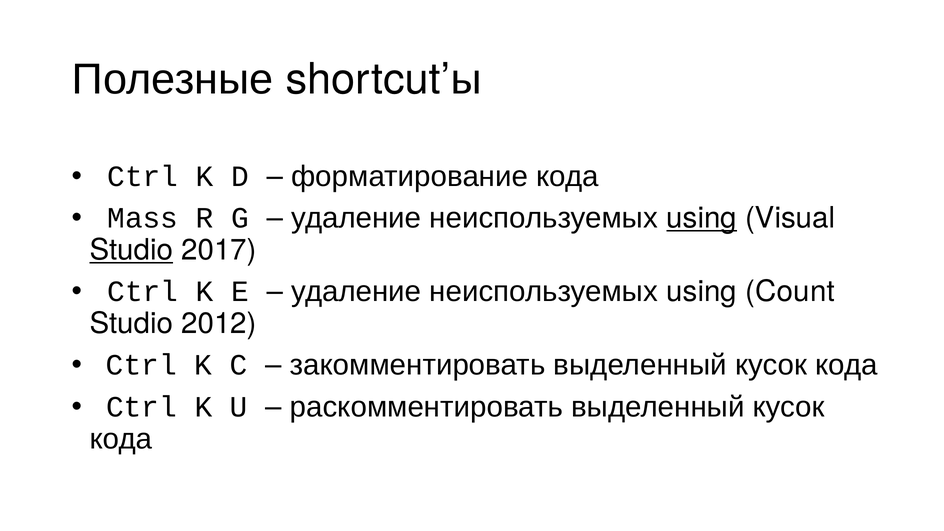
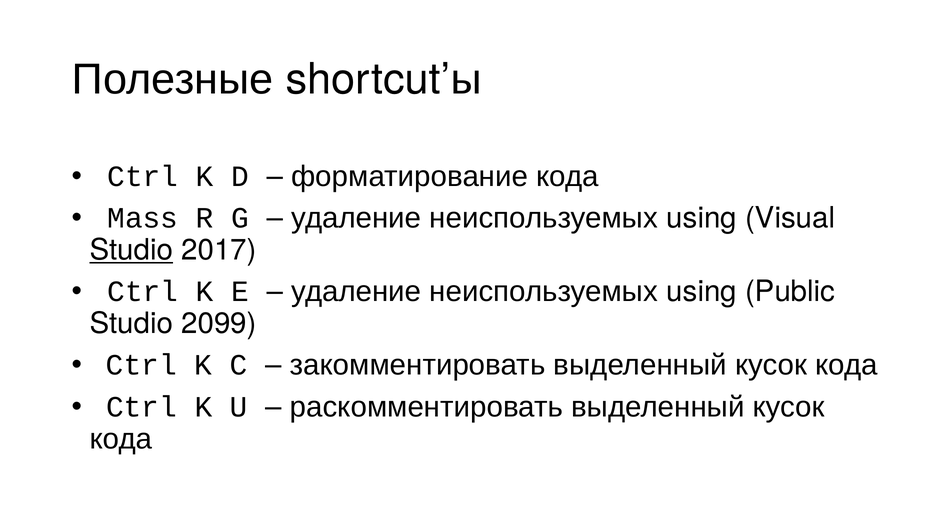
using underline: present -> none (702, 218)
Count: Count -> Public (790, 292)
2012: 2012 -> 2099 (219, 324)
